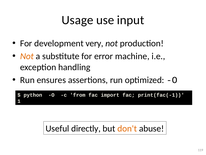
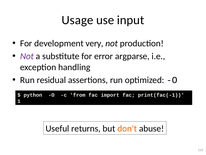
Not colour: orange -> purple (27, 56)
machine: machine -> argparse (132, 56)
ensures: ensures -> residual (51, 80)
directly: directly -> returns (86, 128)
